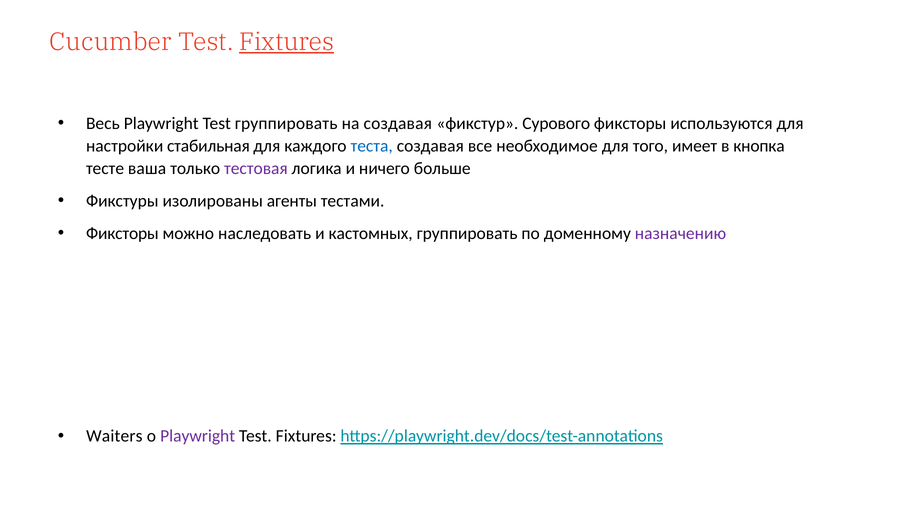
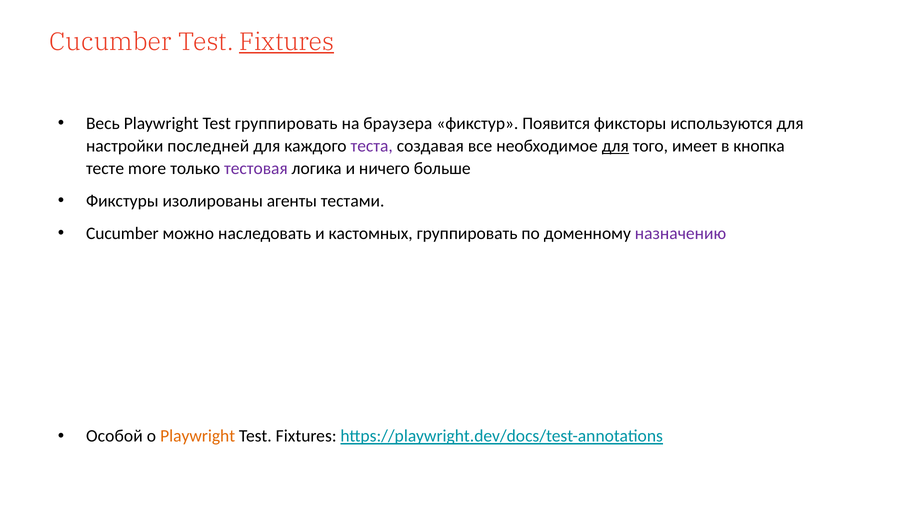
на создавая: создавая -> браузера (398, 124)
Сурового: Сурового -> Появится (556, 124)
стабильная: стабильная -> последней (208, 146)
теста colour: blue -> purple (372, 146)
для underline: none -> present (615, 146)
ваша: ваша -> more (147, 168)
Фиксторы: Фиксторы -> Cucumber (122, 233)
Waiters: Waiters -> Особой (114, 436)
Playwright colour: purple -> orange (198, 436)
